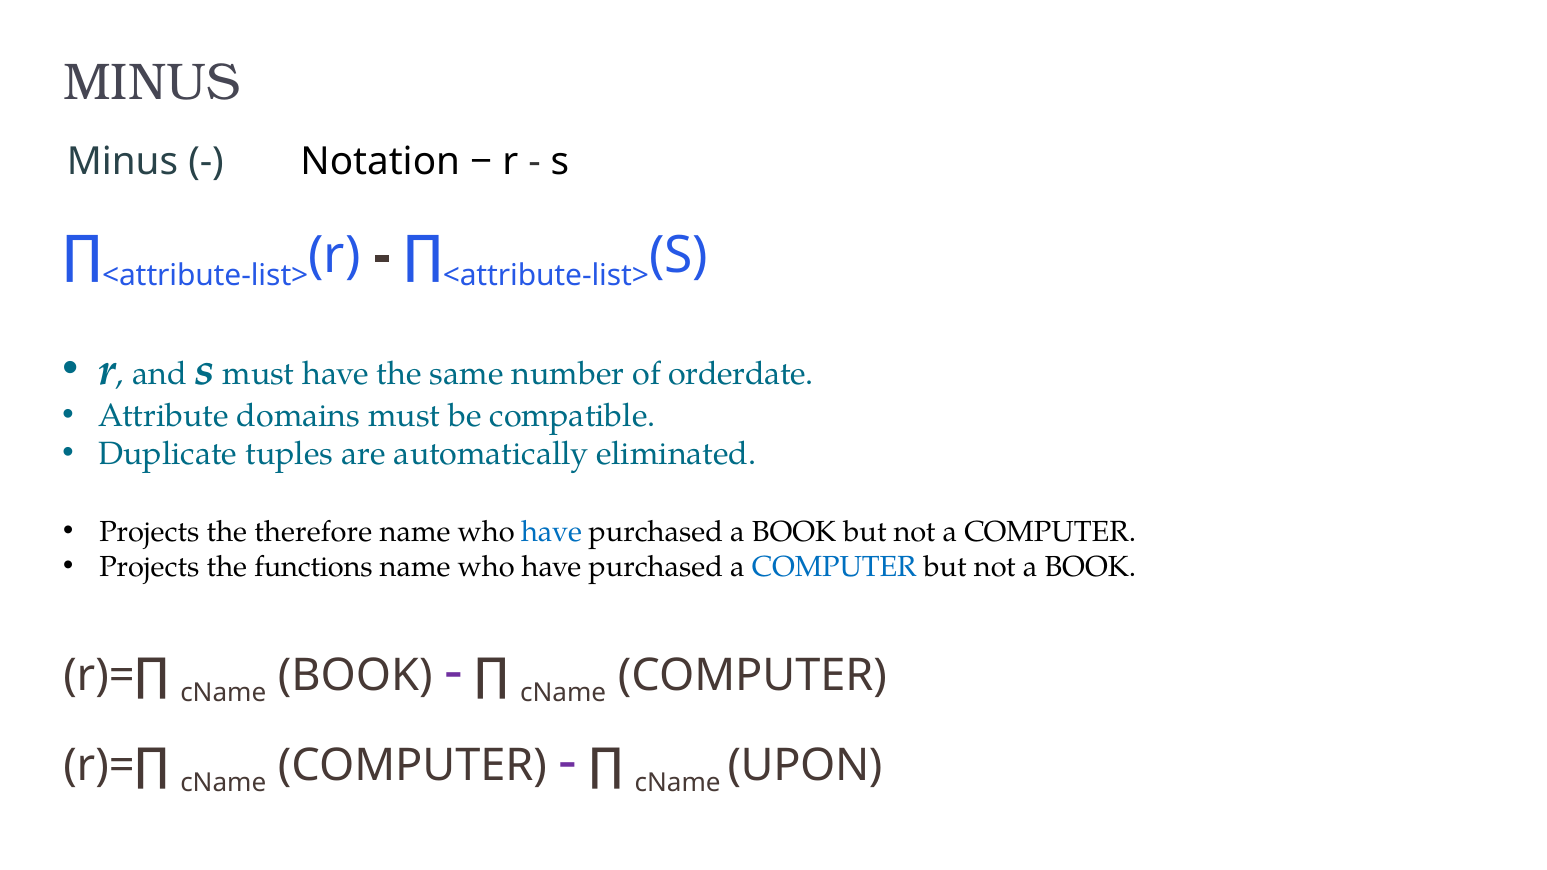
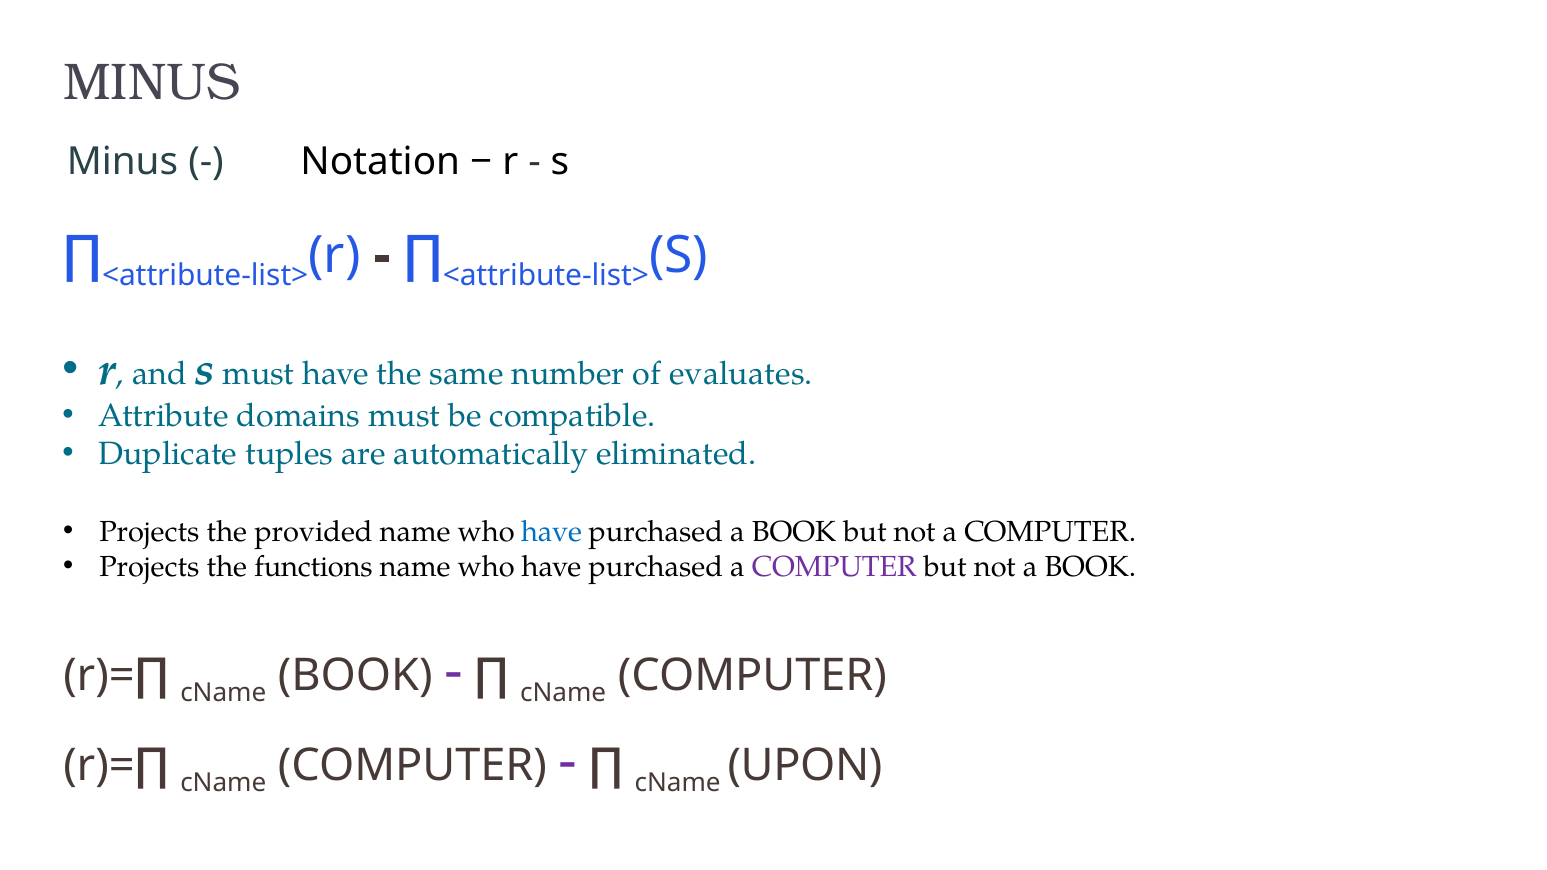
orderdate: orderdate -> evaluates (741, 374)
therefore: therefore -> provided (313, 532)
COMPUTER colour: blue -> purple (834, 567)
